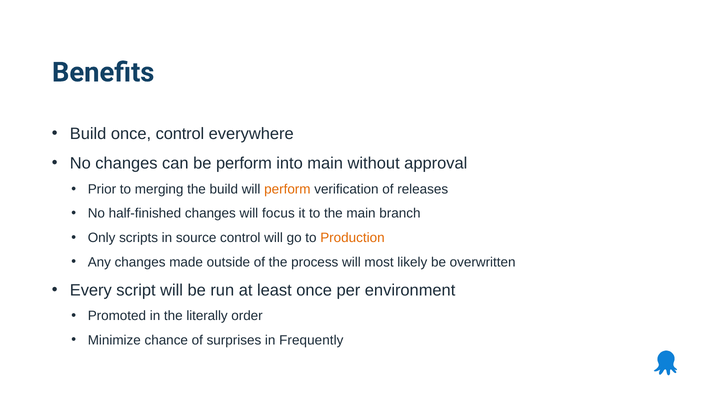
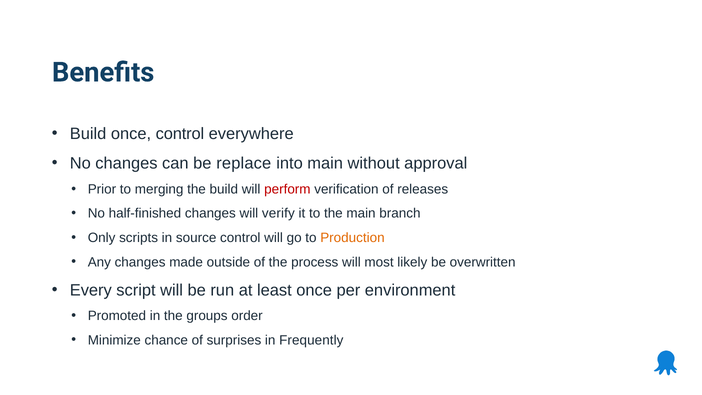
be perform: perform -> replace (244, 163)
perform colour: orange -> red (287, 189)
focus: focus -> verify (278, 213)
literally: literally -> groups (207, 316)
